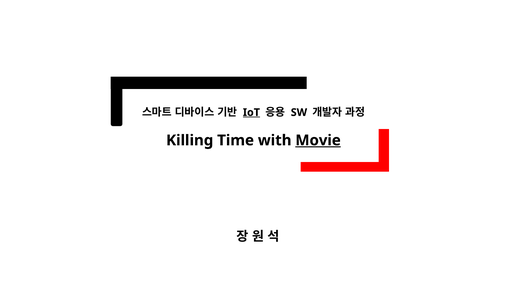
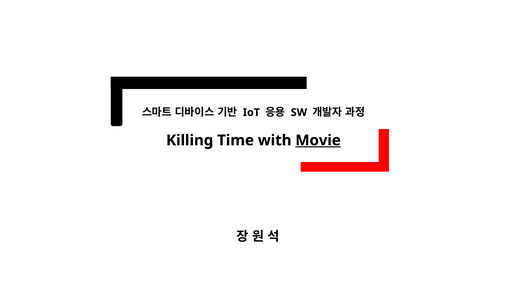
IoT underline: present -> none (251, 112)
